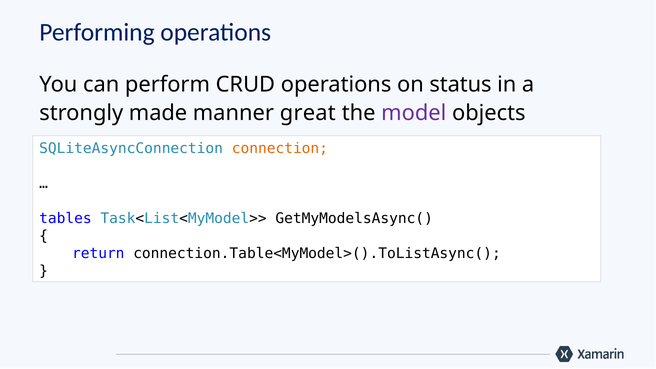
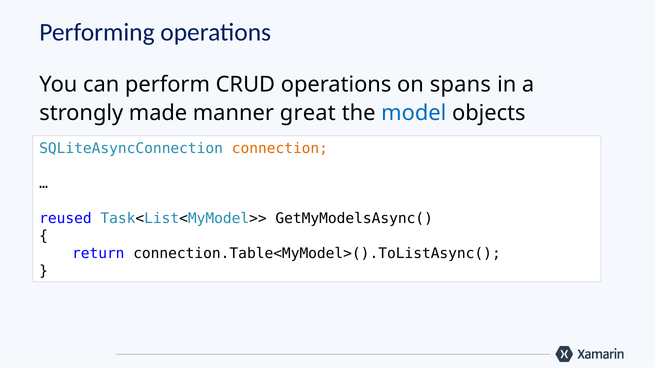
status: status -> spans (460, 84)
model colour: purple -> blue (414, 113)
tables: tables -> reused (65, 218)
